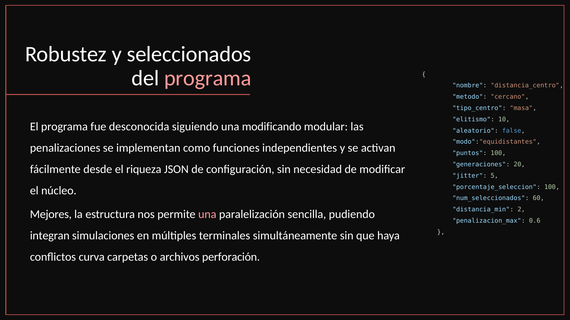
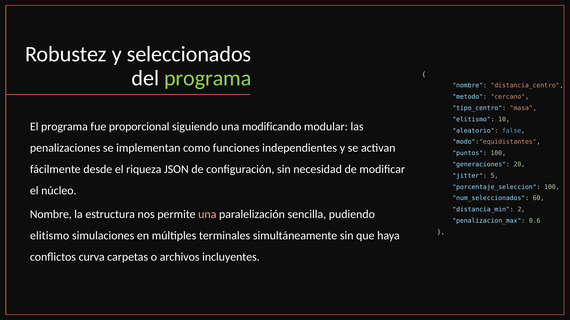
programa colour: pink -> light green (208, 78)
desconocida: desconocida -> proporcional (139, 127)
Mejores: Mejores -> Nombre (51, 215)
integran: integran -> elitismo (50, 236)
perforación: perforación -> incluyentes (231, 257)
